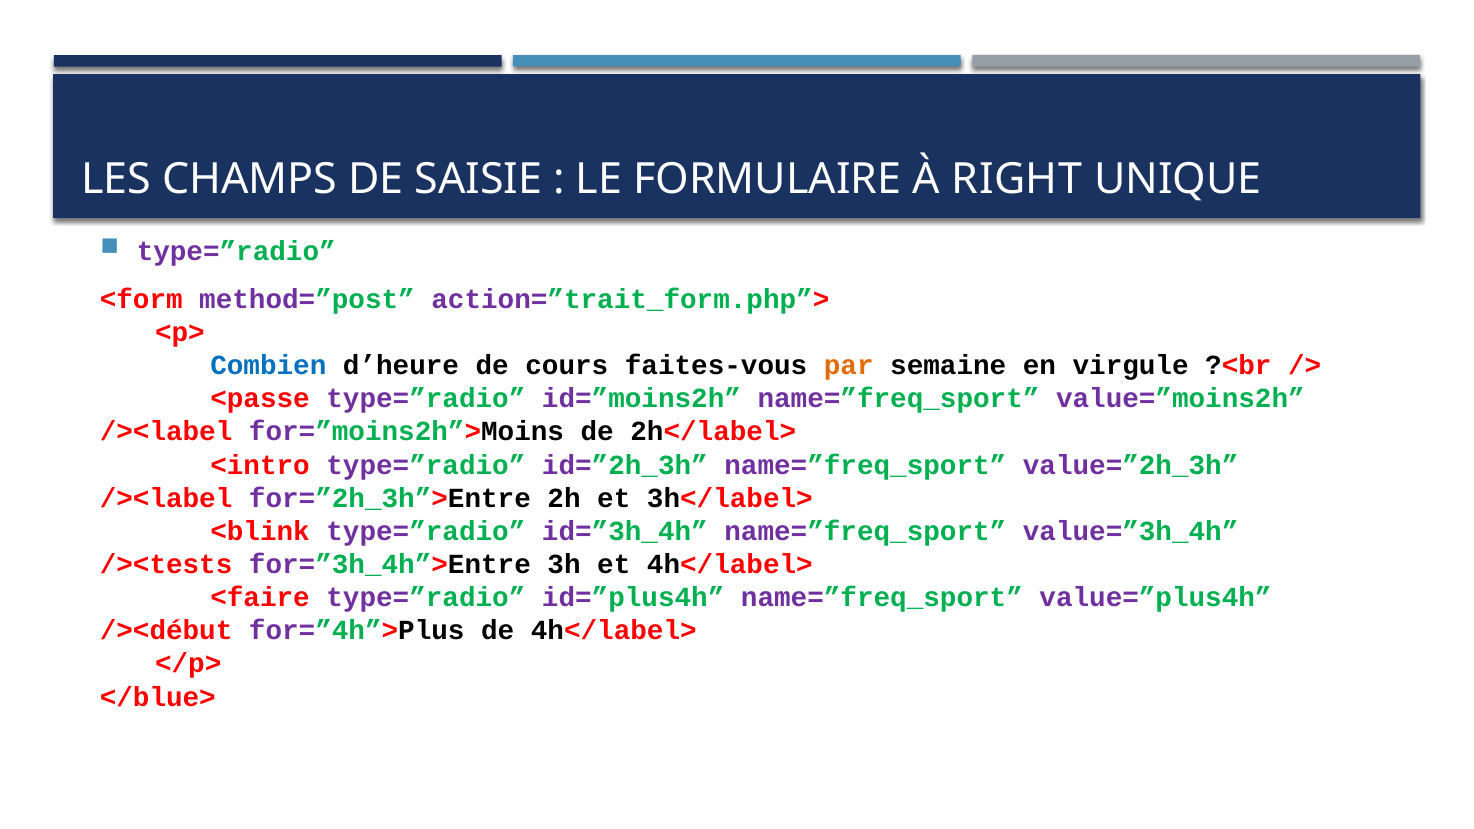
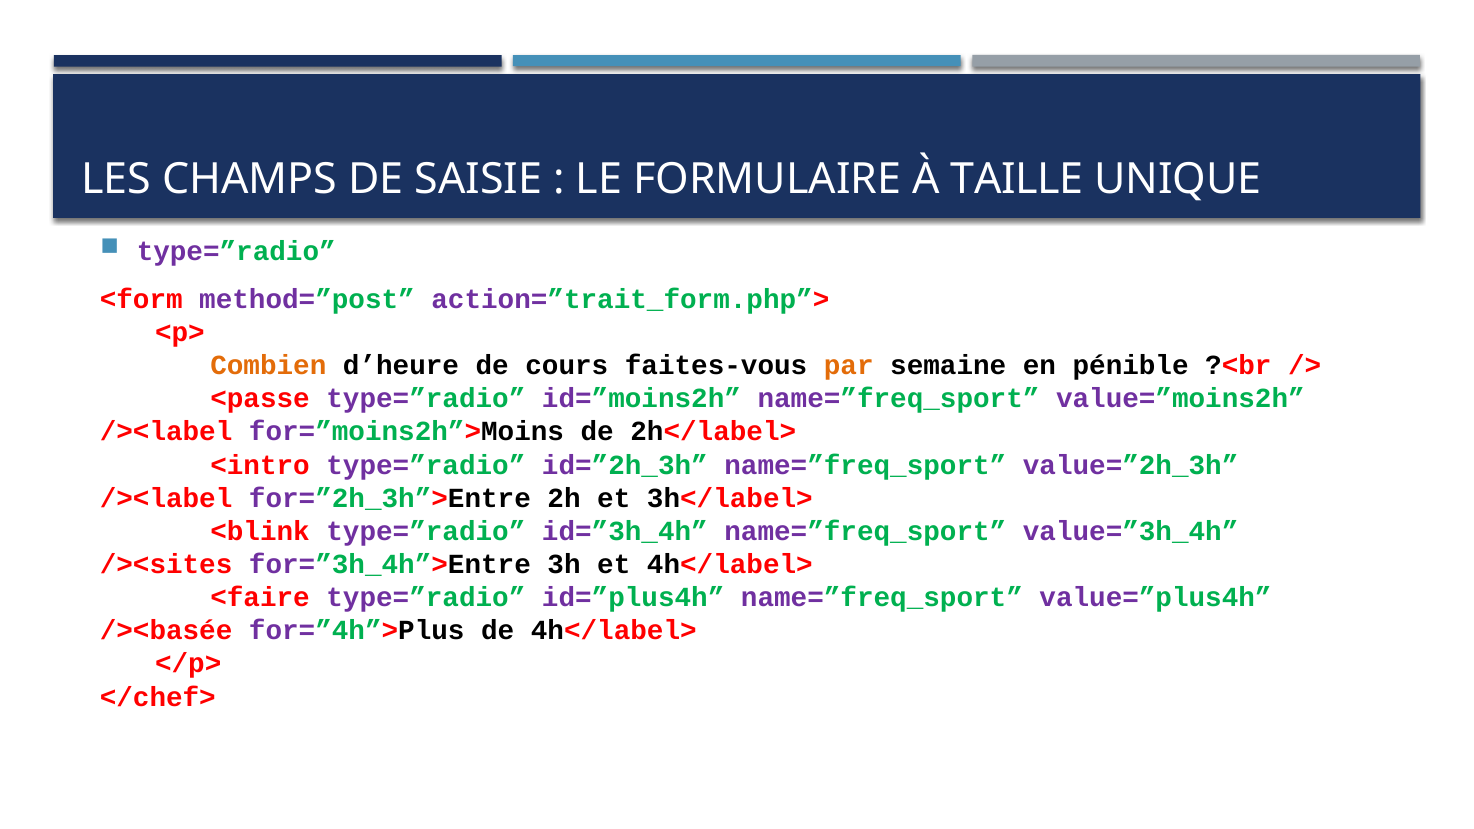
RIGHT: RIGHT -> TAILLE (1017, 179)
Combien colour: blue -> orange (268, 365)
virgule: virgule -> pénible (1131, 365)
/><tests: /><tests -> /><sites (166, 564)
/><début: /><début -> /><basée (166, 631)
</blue>: </blue> -> </chef> (158, 697)
